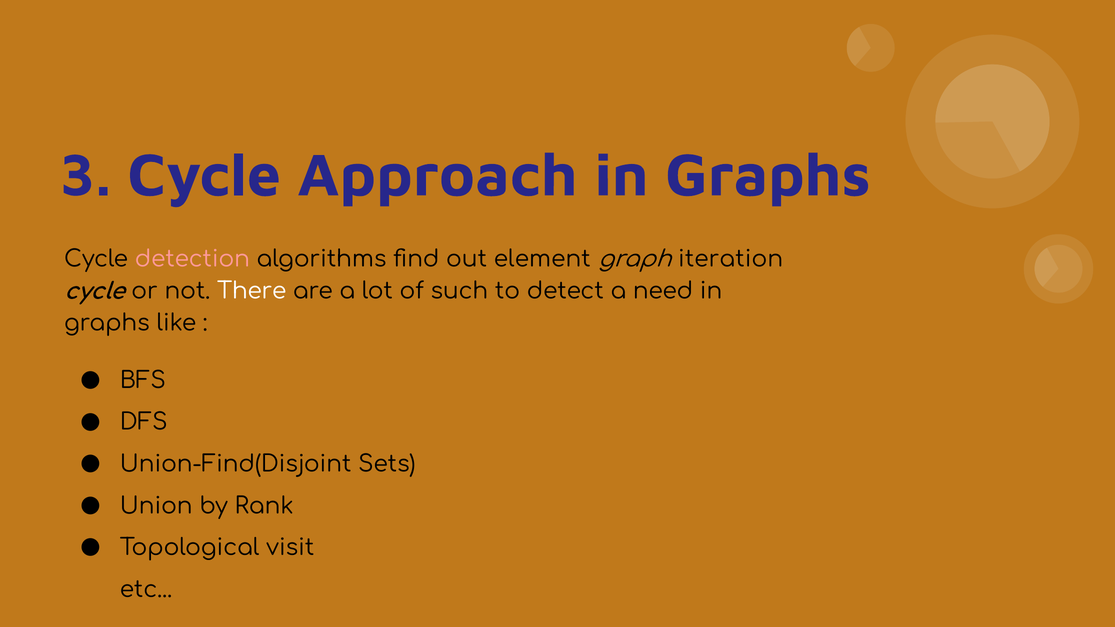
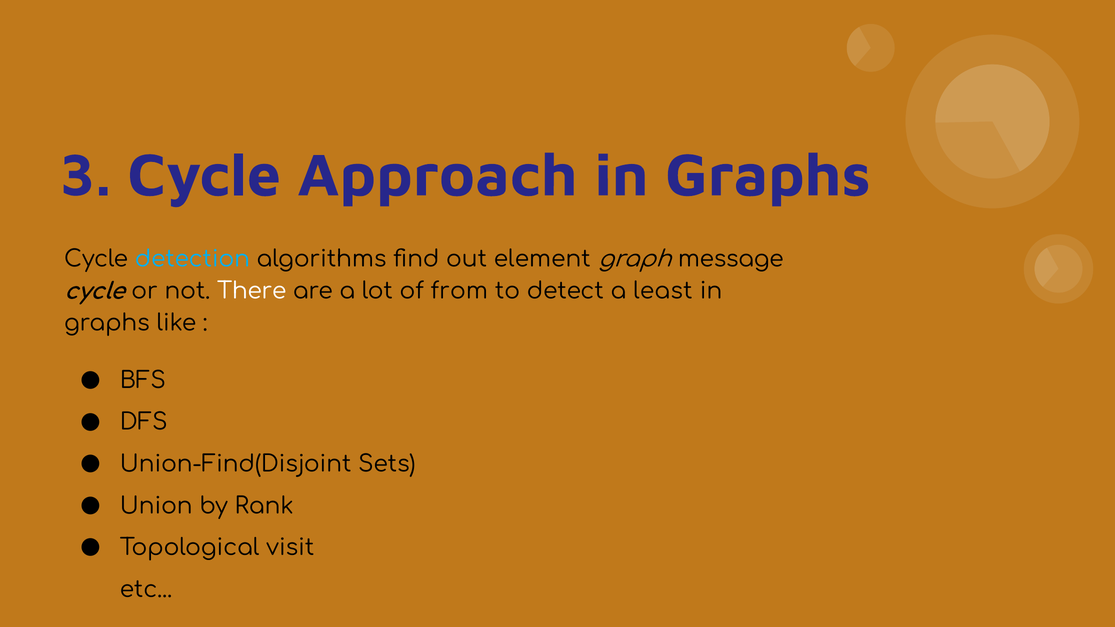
detection colour: pink -> light blue (192, 259)
iteration: iteration -> message (731, 259)
such: such -> from (459, 291)
need: need -> least (663, 291)
